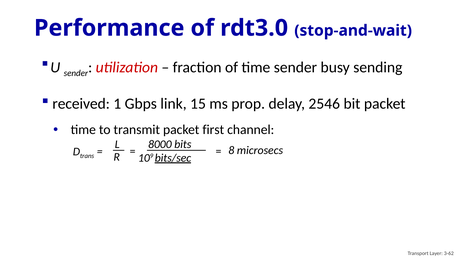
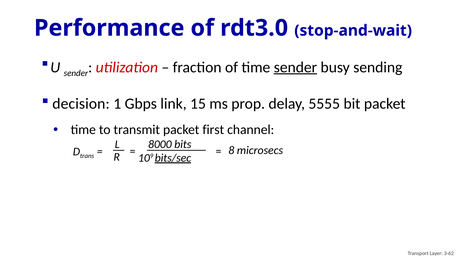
sender underline: none -> present (295, 67)
received: received -> decision (81, 104)
2546: 2546 -> 5555 (324, 104)
